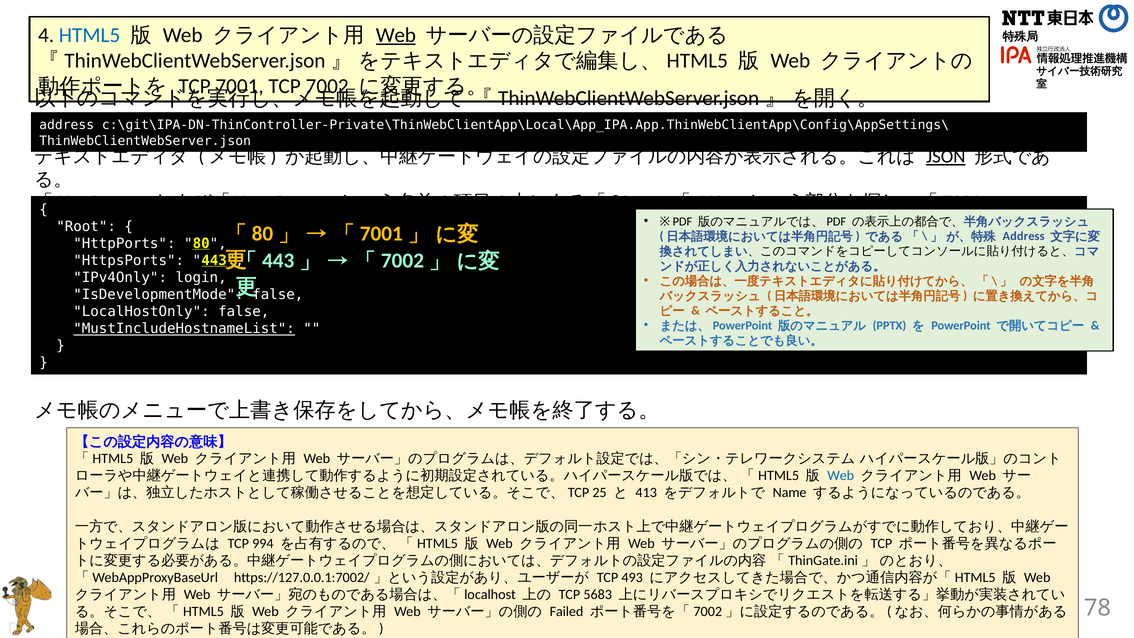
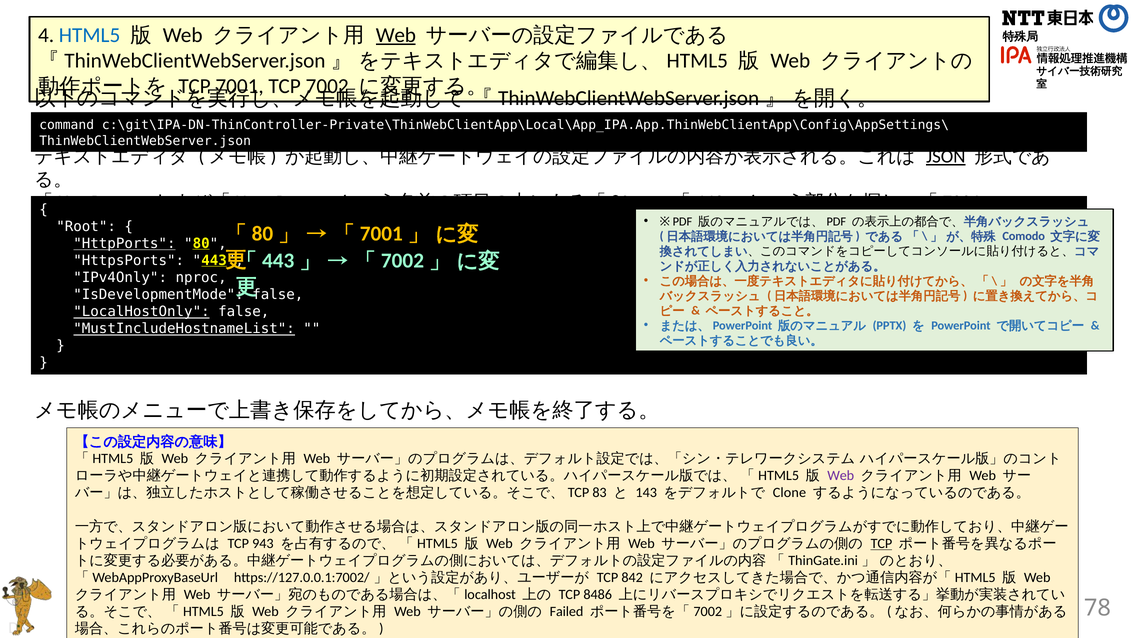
address: address -> command (67, 125)
Address: Address -> Comodo (1024, 236)
HttpPorts underline: none -> present (124, 244)
login: login -> nproc (201, 278)
LocalHostOnly underline: none -> present (141, 312)
Web colour: blue -> purple (841, 476)
25: 25 -> 83 (600, 493)
413: 413 -> 143 (646, 493)
Name: Name -> Clone (789, 493)
994: 994 -> 943 (263, 544)
TCP underline: none -> present (881, 544)
493: 493 -> 842 (632, 578)
5683: 5683 -> 8486 (598, 595)
